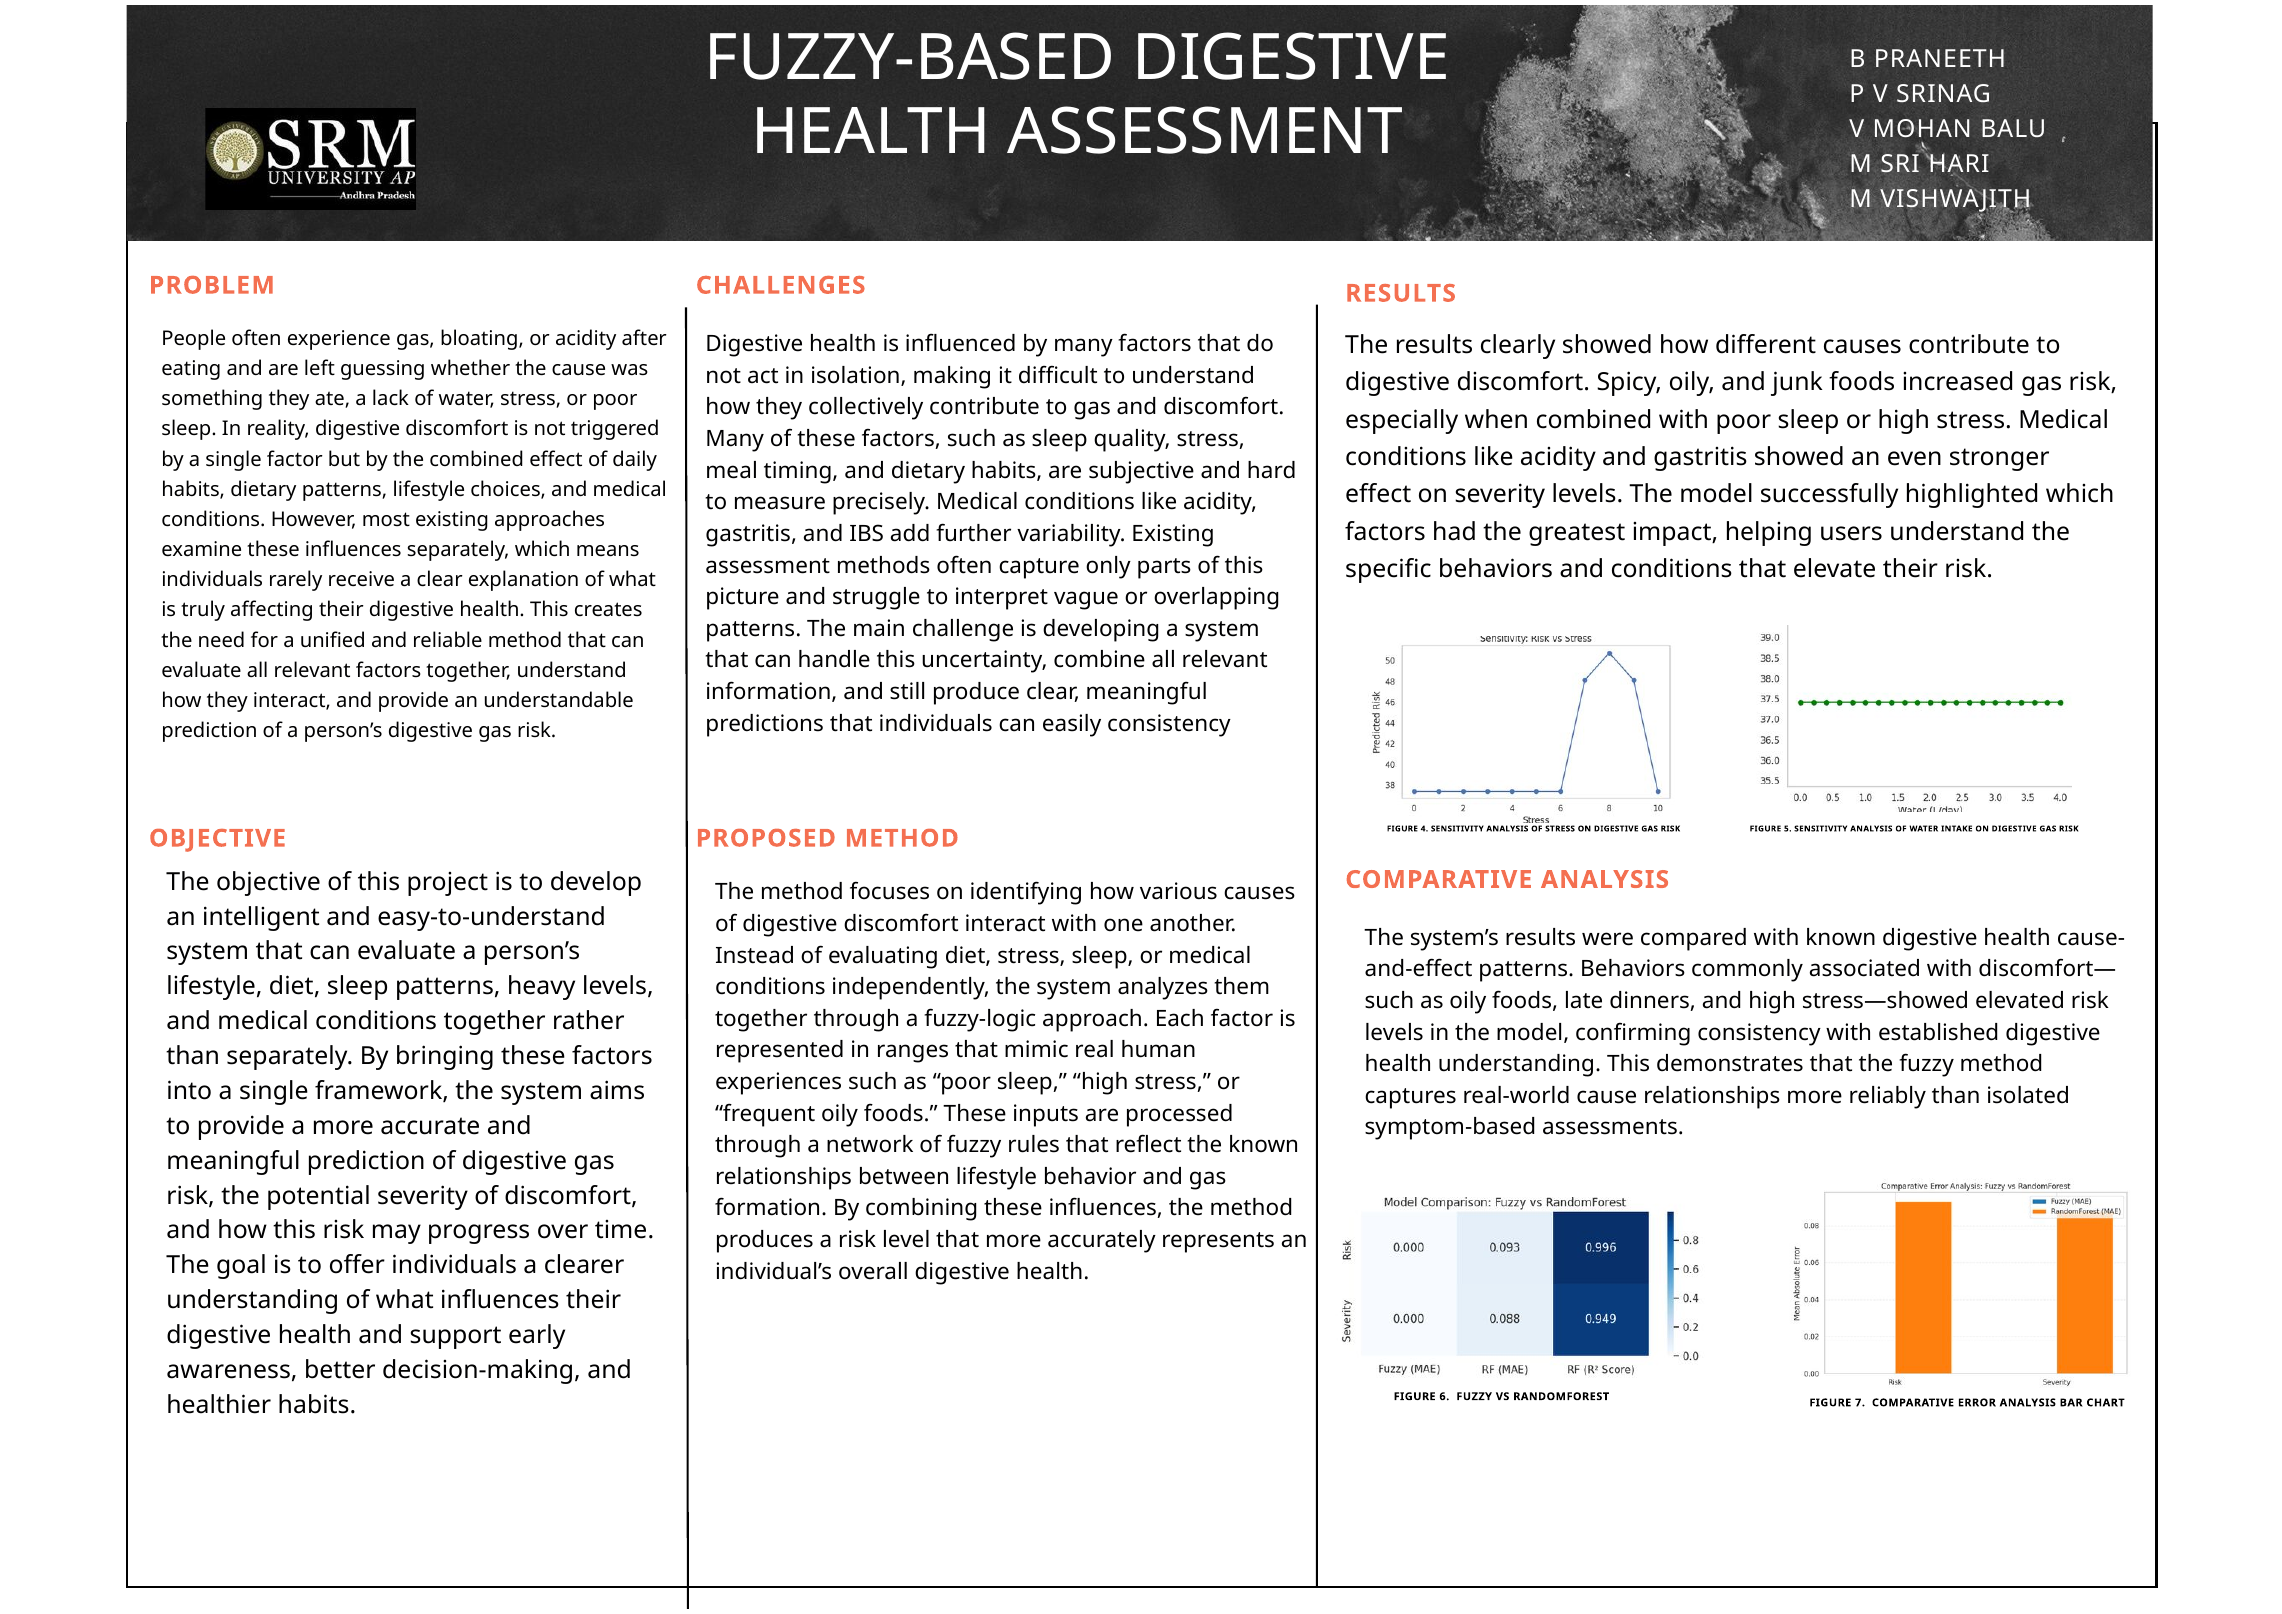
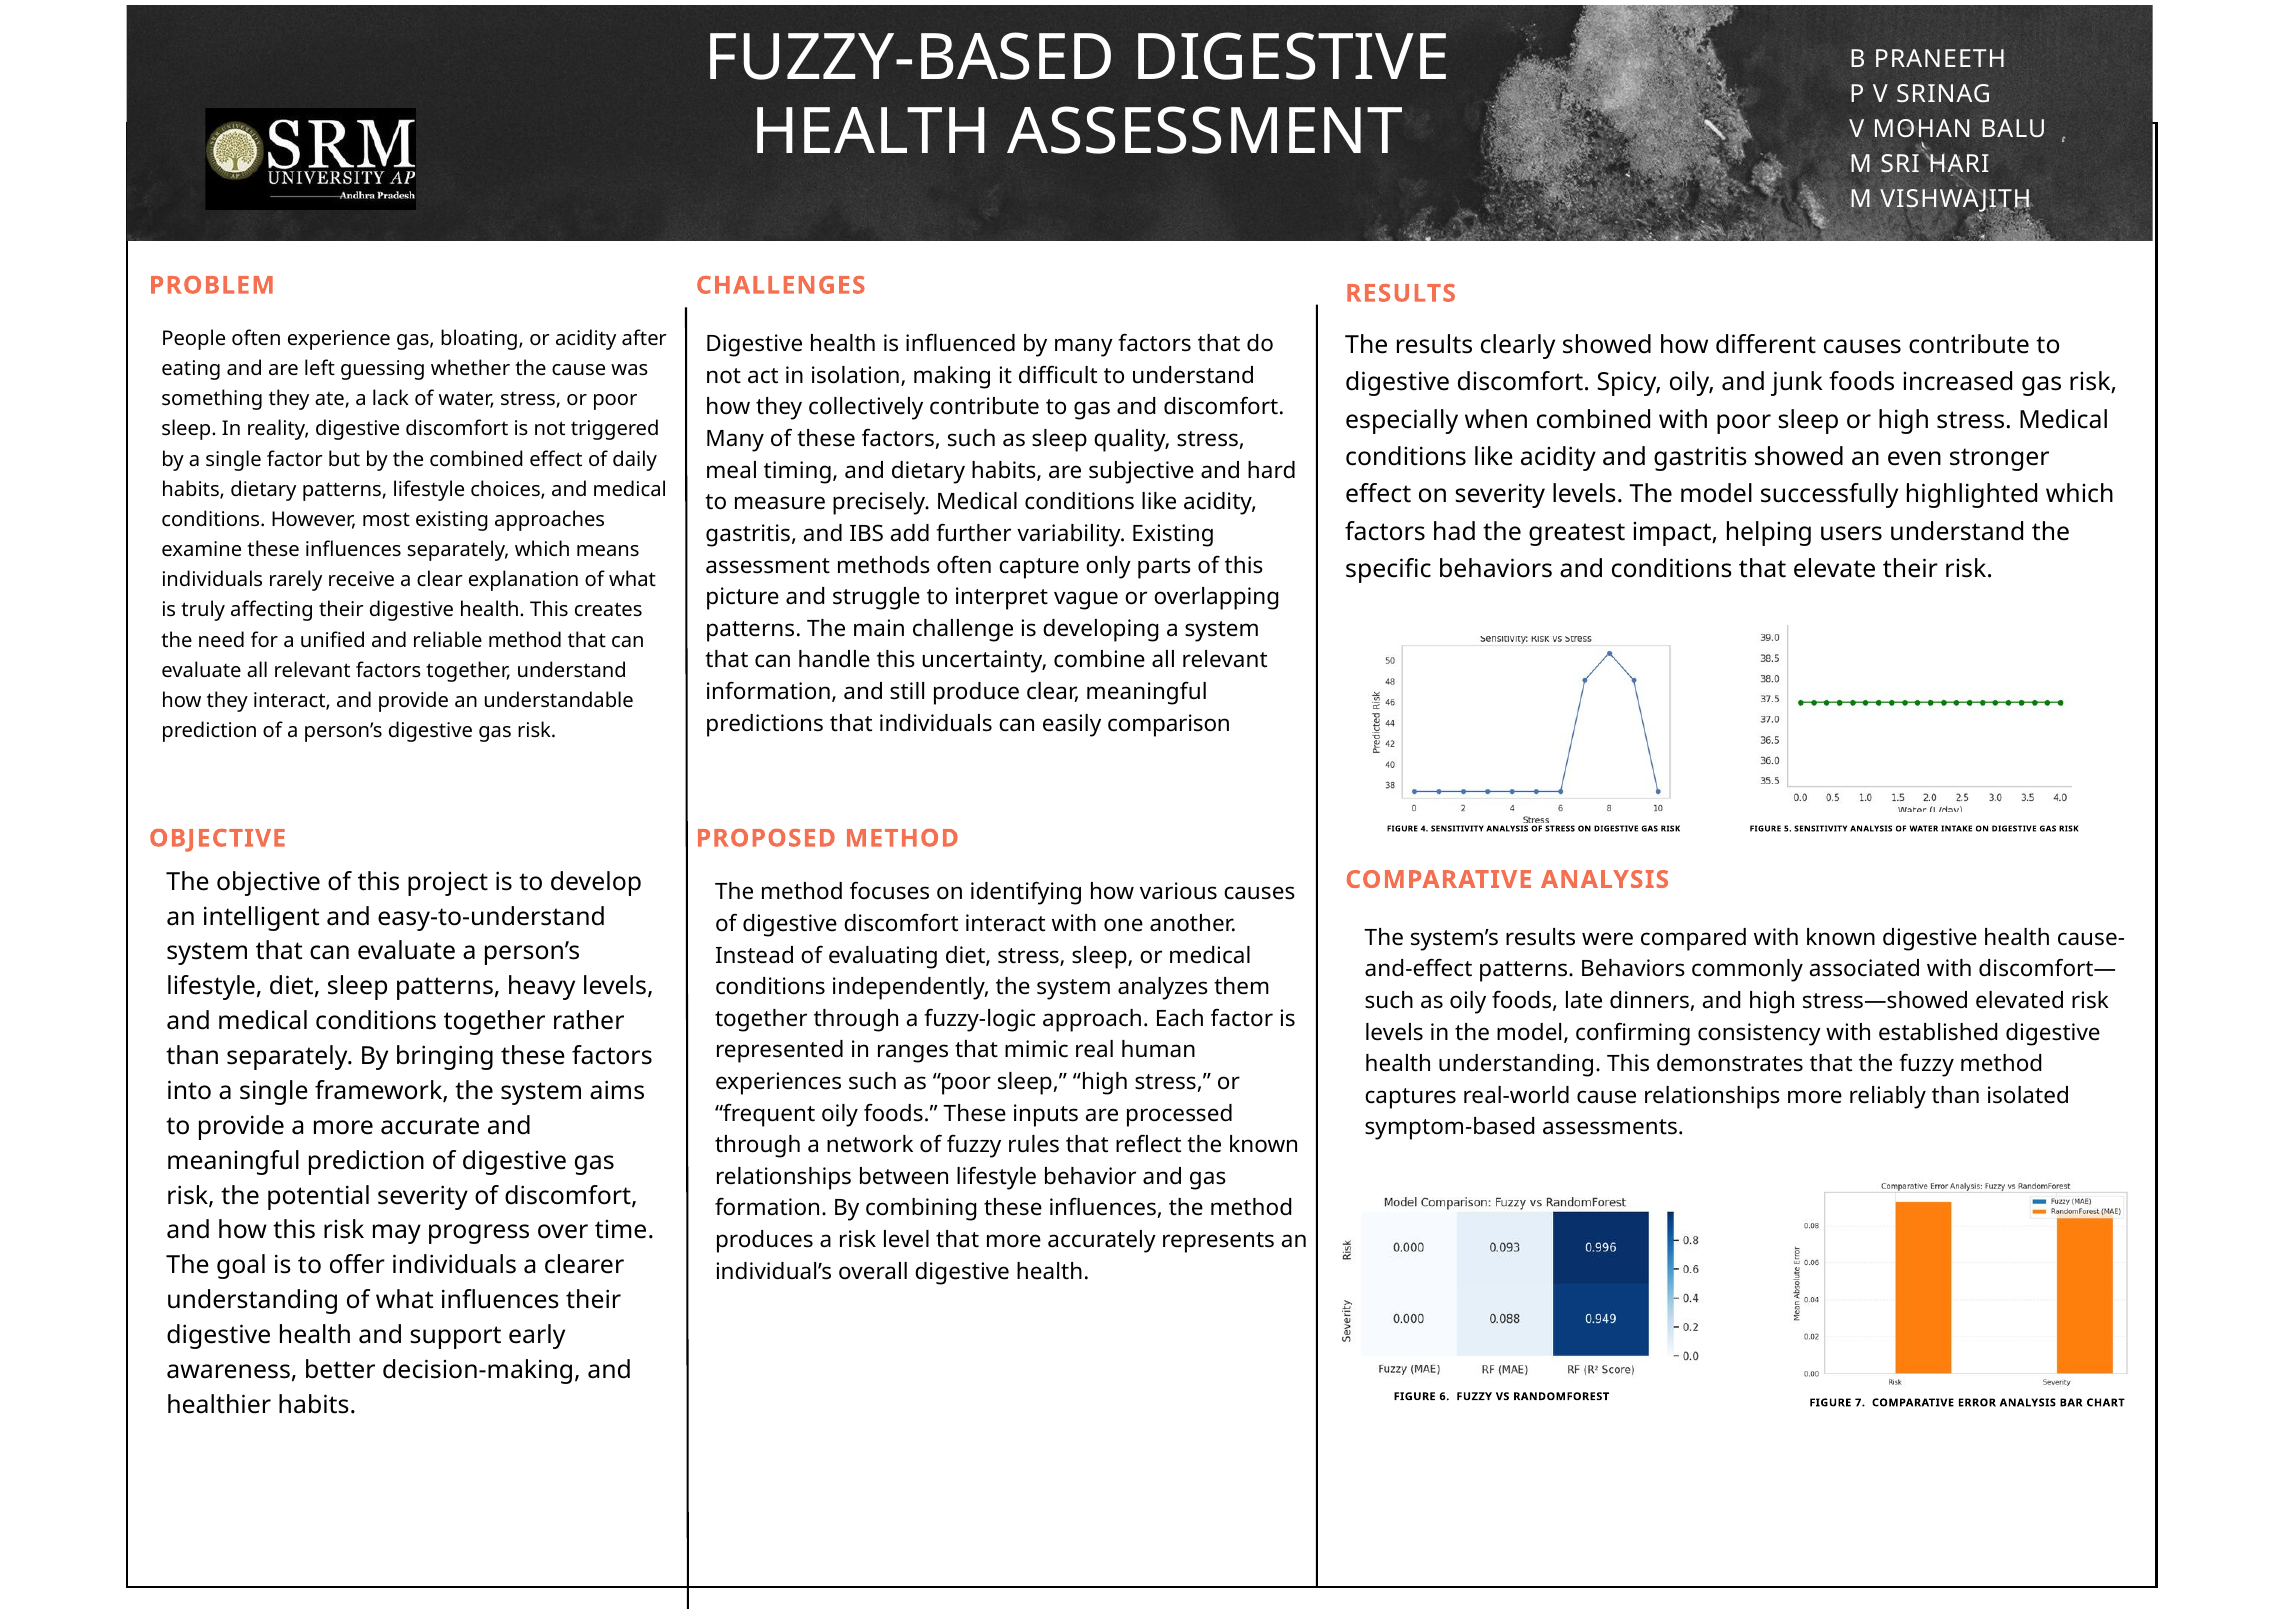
easily consistency: consistency -> comparison (1169, 723)
